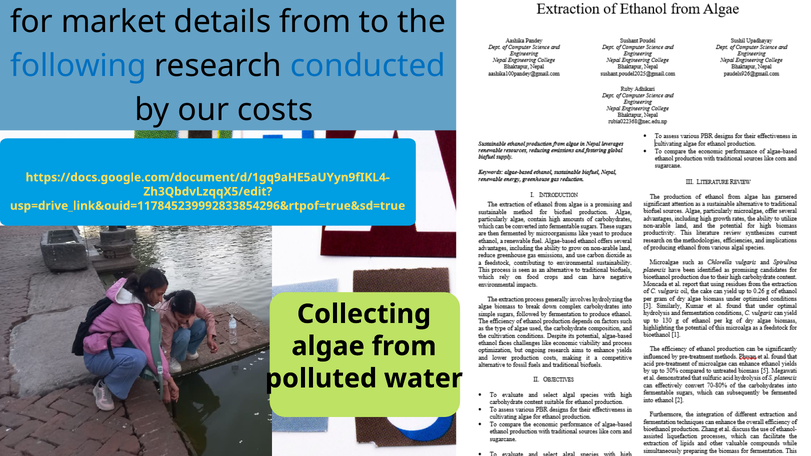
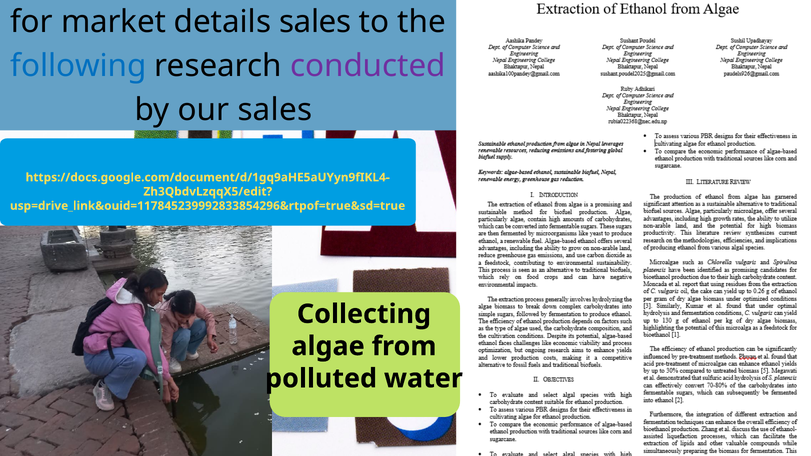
details from: from -> sales (315, 22)
conducted colour: blue -> purple (368, 66)
our costs: costs -> sales (275, 110)
